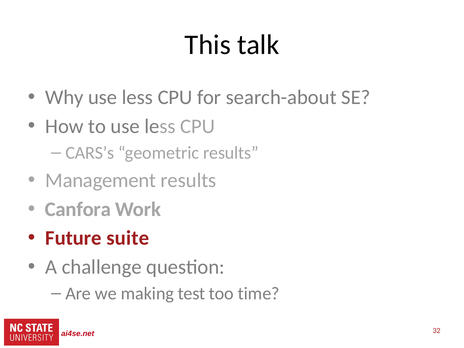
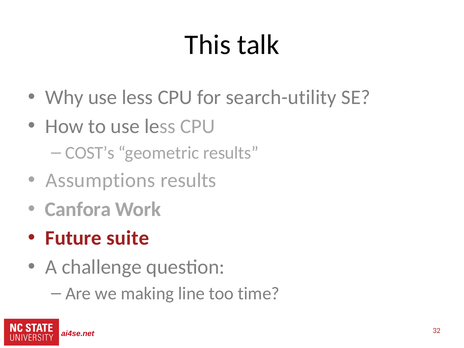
search-about: search-about -> search-utility (281, 97)
CARS’s: CARS’s -> COST’s (90, 153)
Management: Management -> Assumptions (100, 180)
test: test -> line (191, 294)
